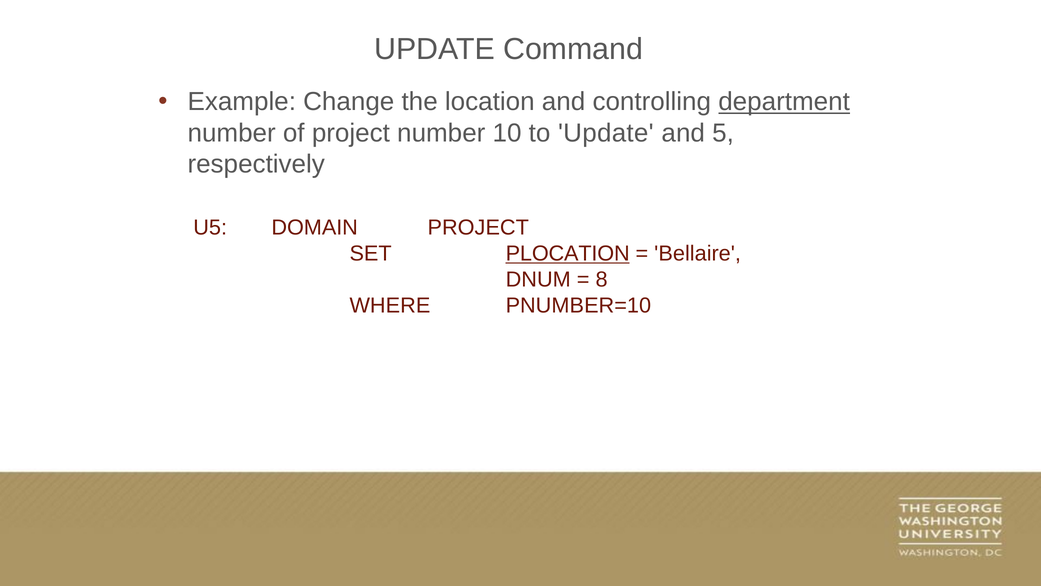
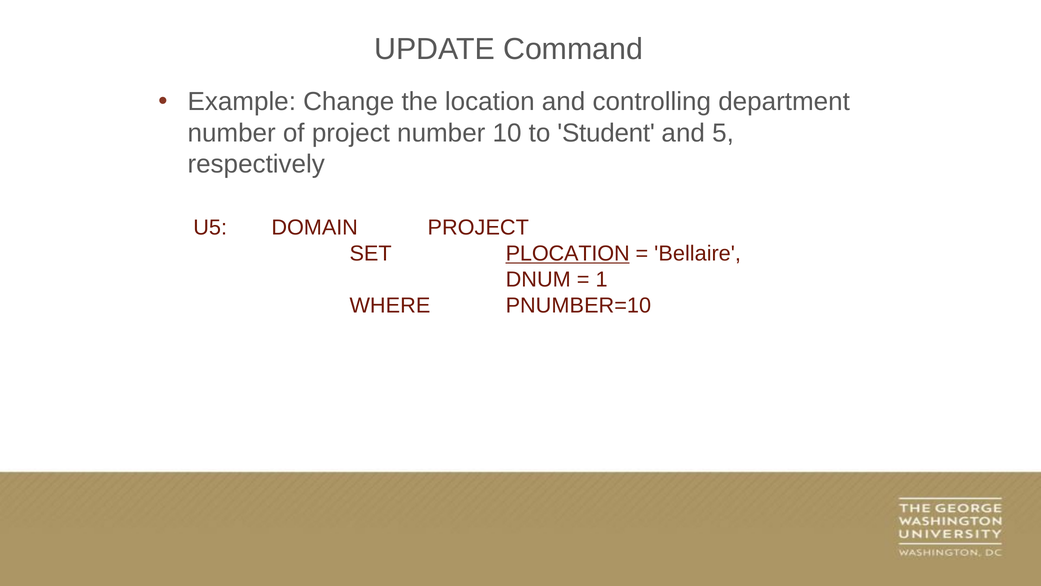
department underline: present -> none (784, 102)
to Update: Update -> Student (606, 133)
8: 8 -> 1 (602, 279)
